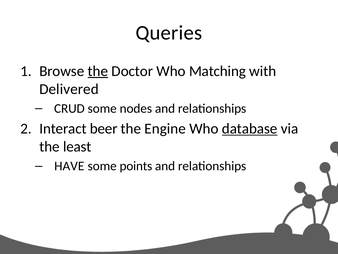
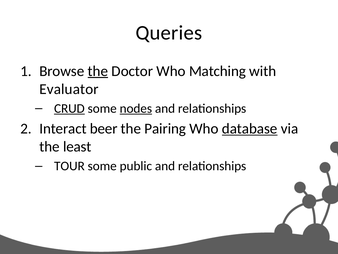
Delivered: Delivered -> Evaluator (69, 89)
CRUD underline: none -> present (69, 108)
nodes underline: none -> present (136, 108)
Engine: Engine -> Pairing (165, 128)
HAVE: HAVE -> TOUR (69, 166)
points: points -> public (136, 166)
